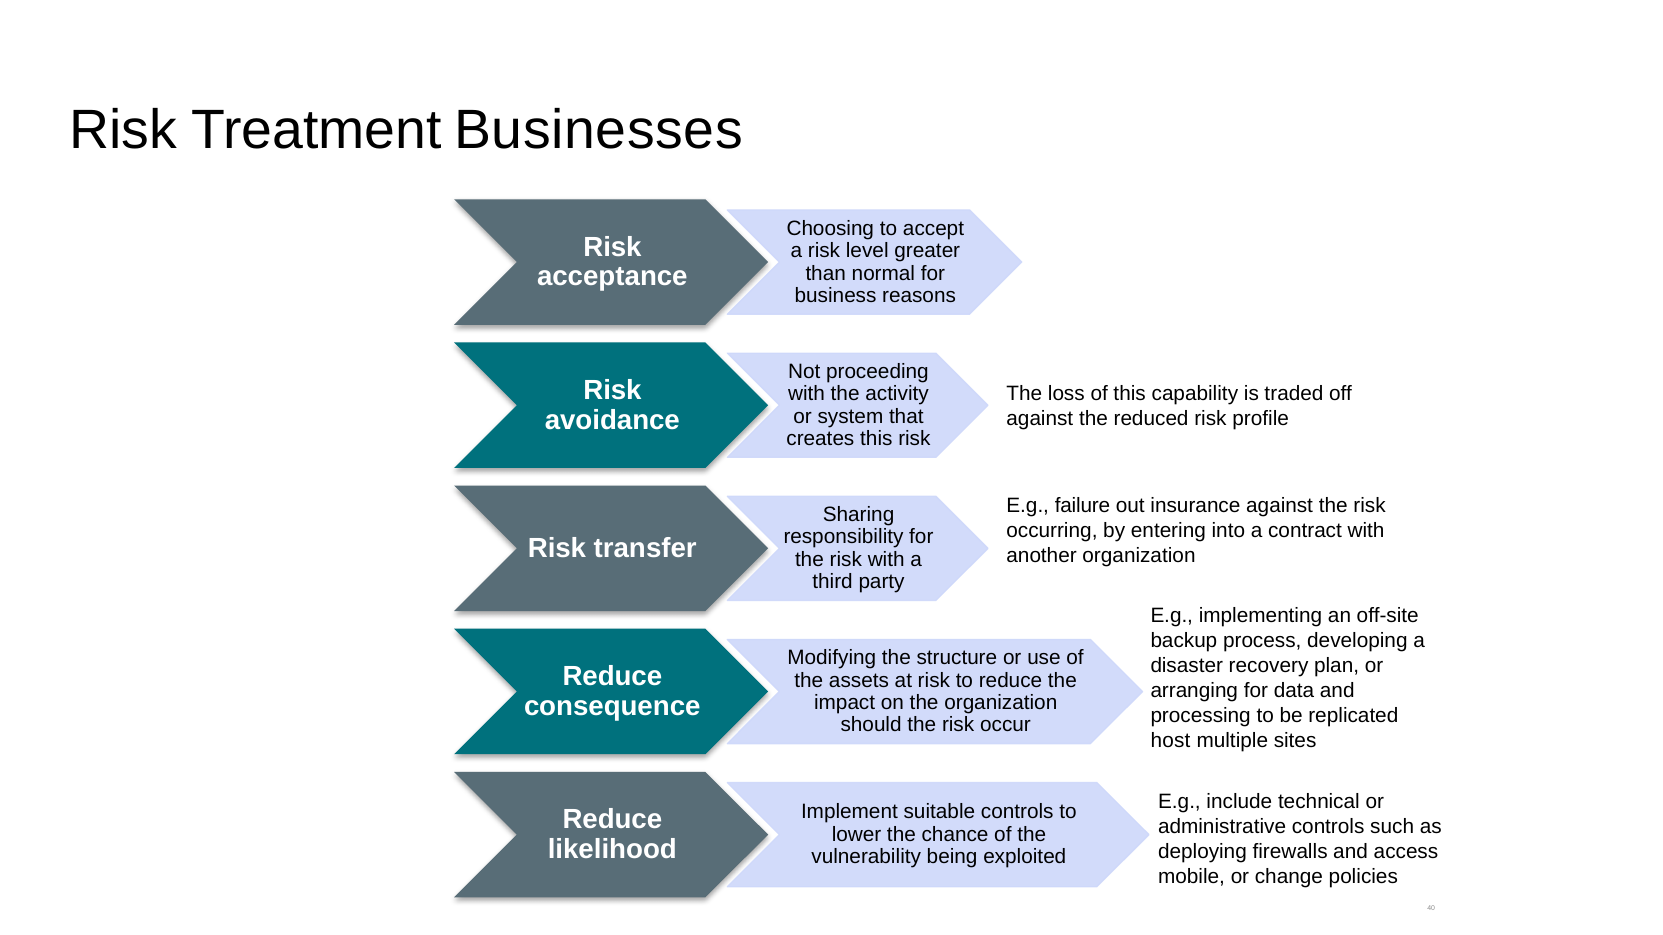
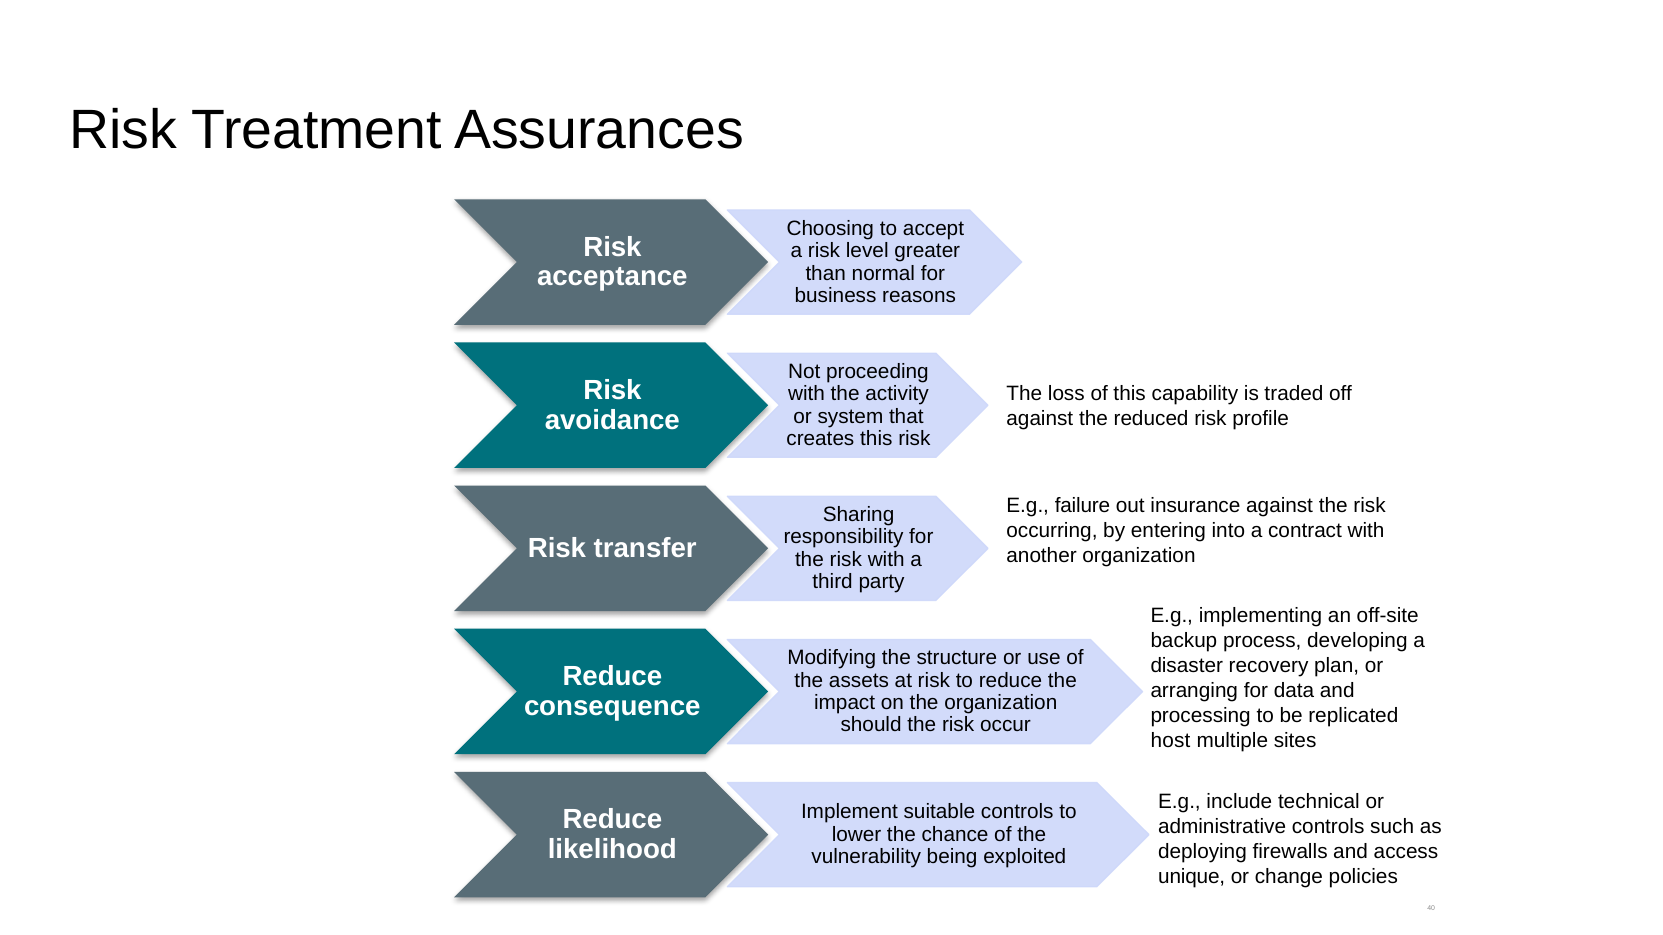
Businesses: Businesses -> Assurances (599, 131)
mobile: mobile -> unique (1192, 877)
